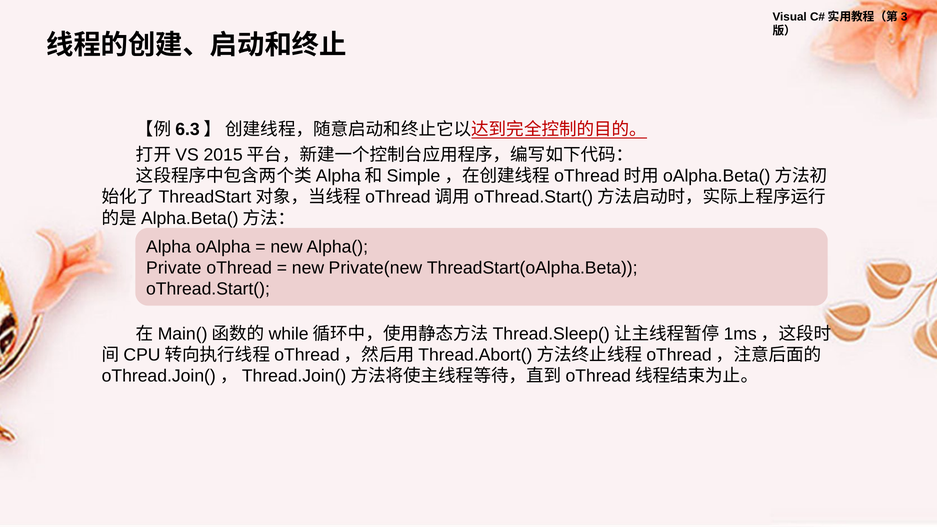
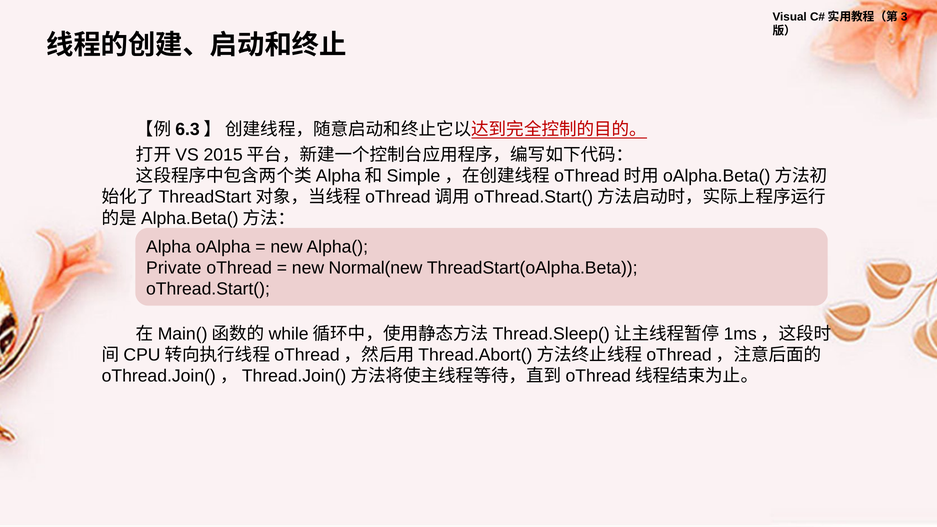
Private(new: Private(new -> Normal(new (375, 268)
